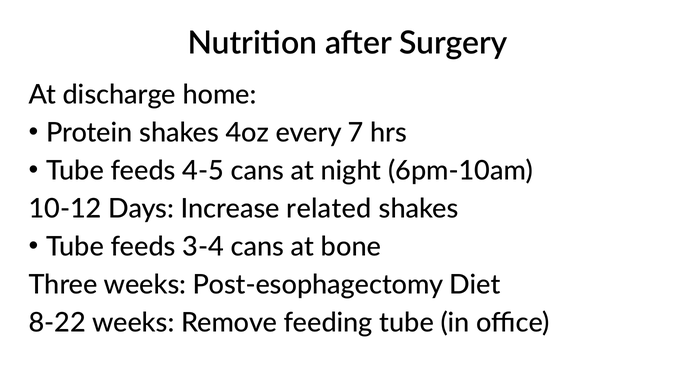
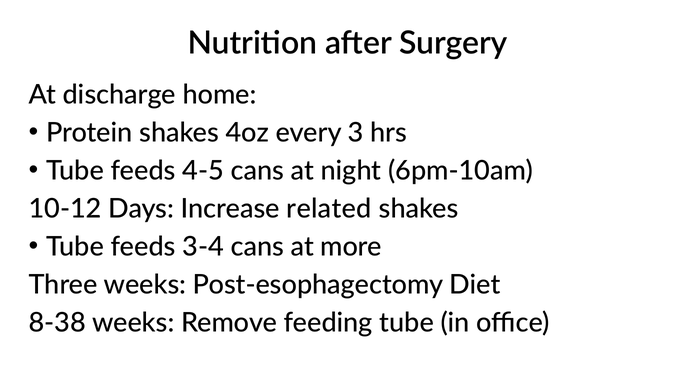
7: 7 -> 3 (356, 133)
bone: bone -> more (351, 247)
8-22: 8-22 -> 8-38 (57, 323)
